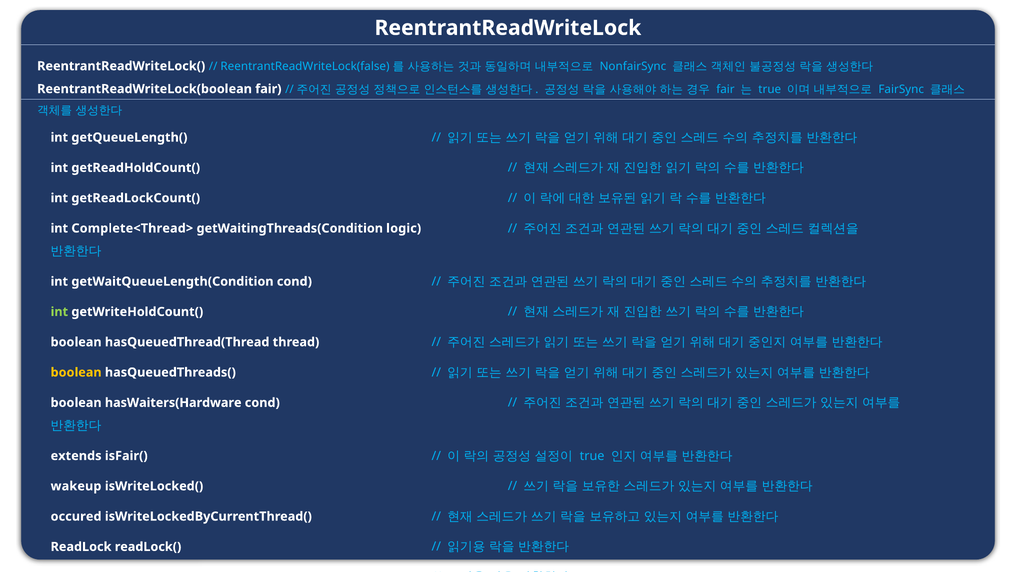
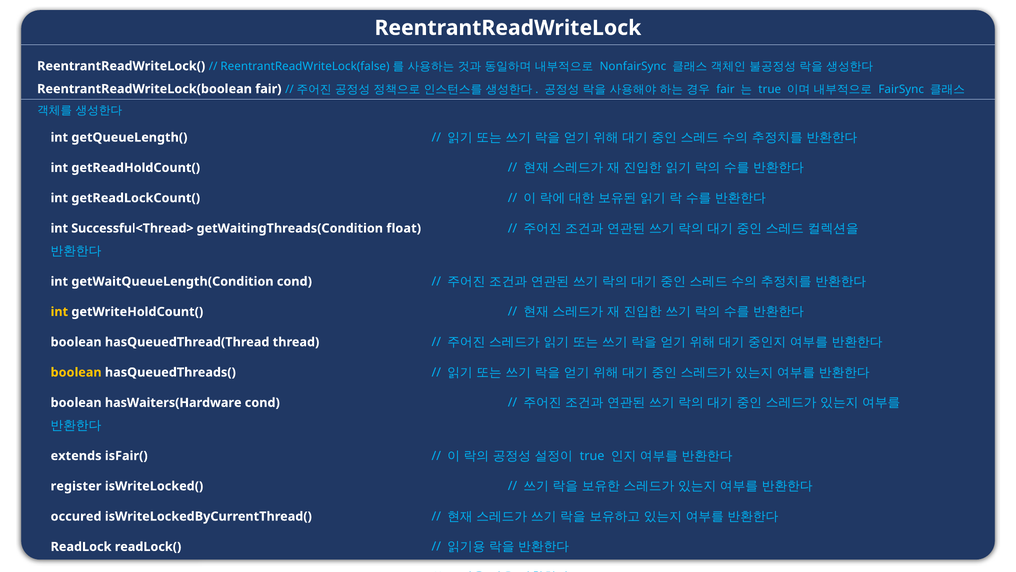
Complete<Thread>: Complete<Thread> -> Successful<Thread> (132, 228)
logic: logic -> float (404, 228)
int colour: light green -> yellow (59, 312)
wakeup: wakeup -> register (76, 486)
